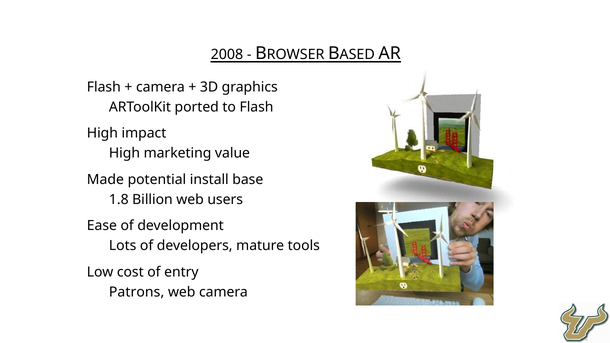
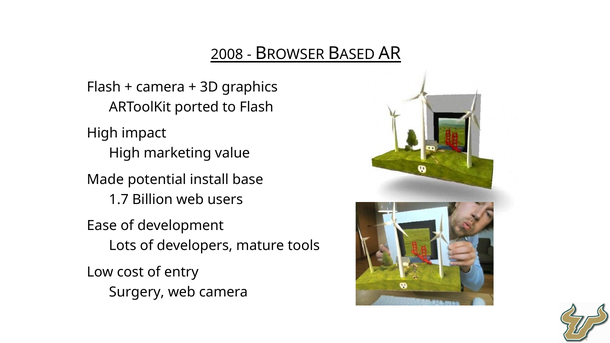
1.8: 1.8 -> 1.7 (119, 200)
Patrons: Patrons -> Surgery (137, 292)
